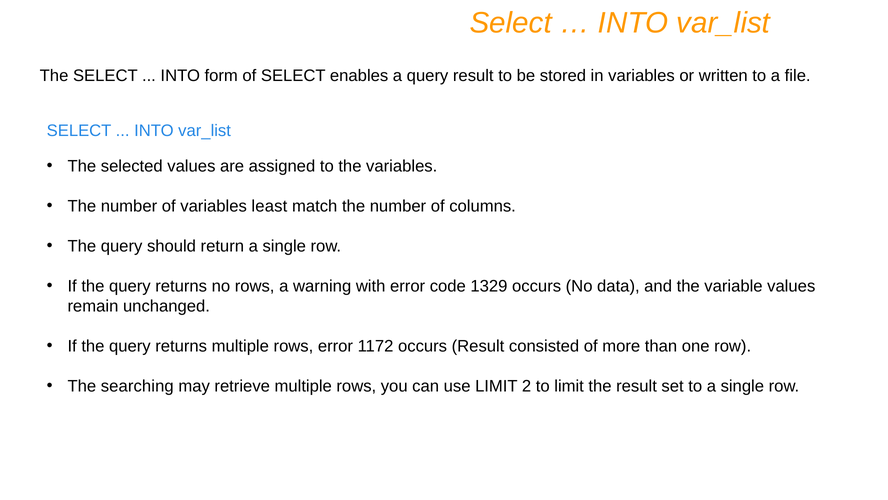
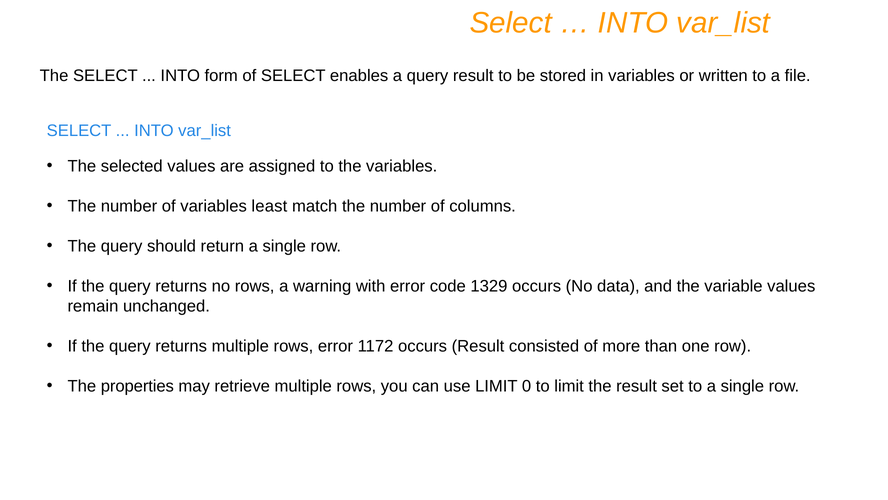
searching: searching -> properties (137, 386)
2: 2 -> 0 (527, 386)
